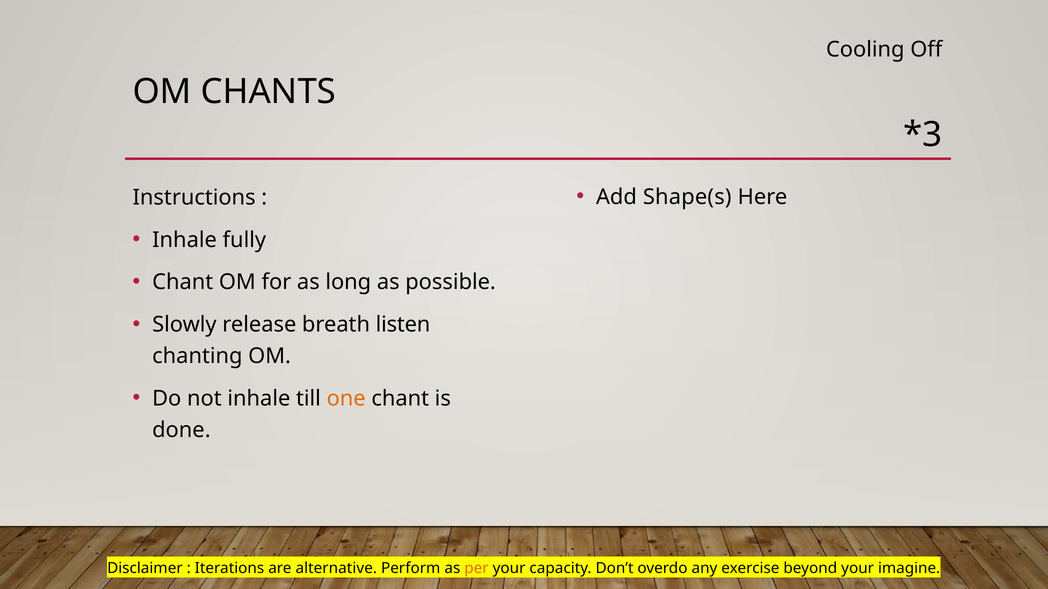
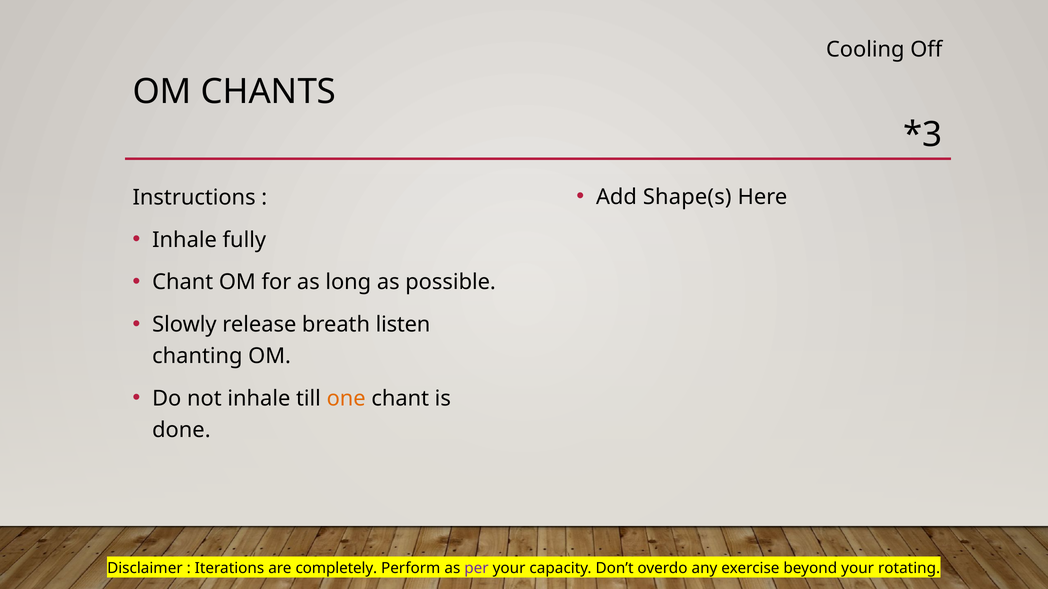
alternative: alternative -> completely (336, 568)
per colour: orange -> purple (476, 568)
imagine: imagine -> rotating (909, 568)
